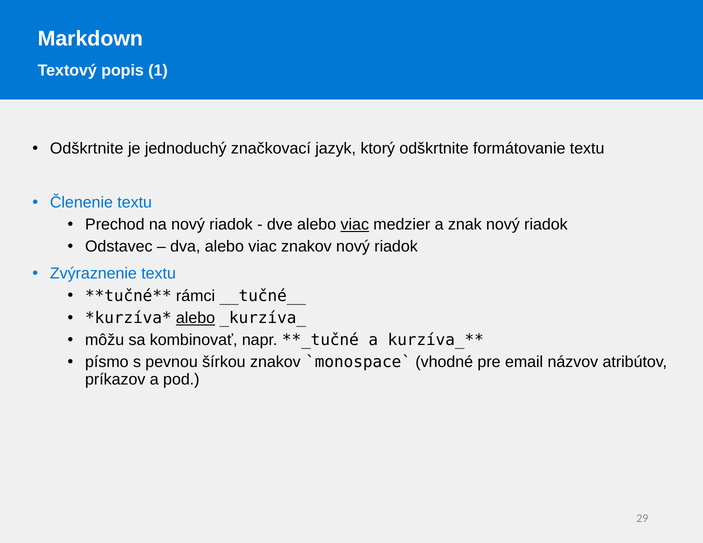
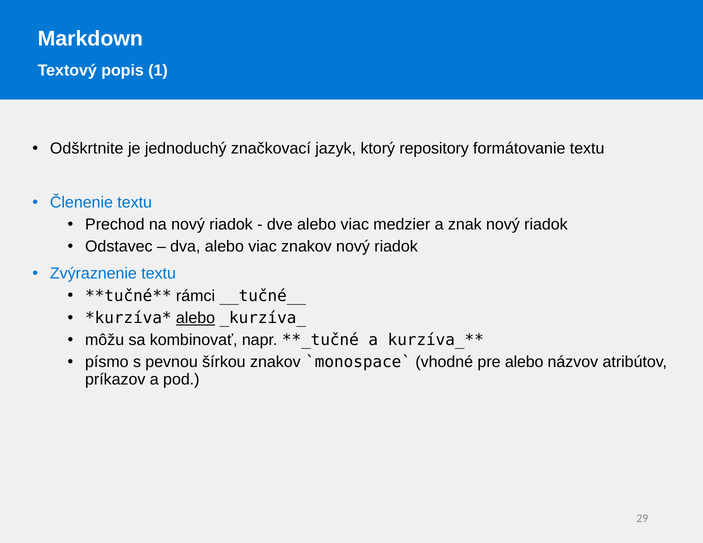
ktorý odškrtnite: odškrtnite -> repository (434, 148)
viac underline: present -> none (355, 225)
pre email: email -> alebo (524, 362)
